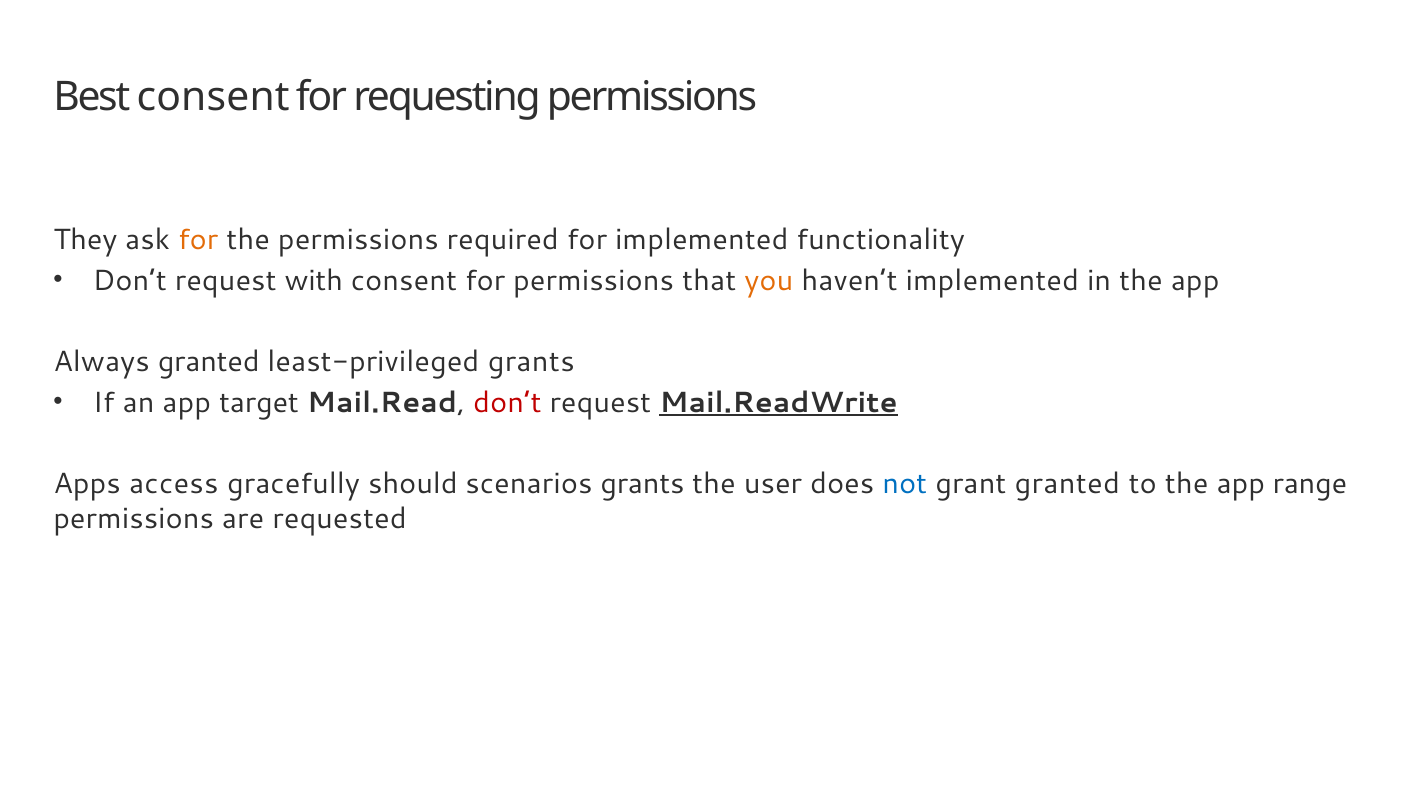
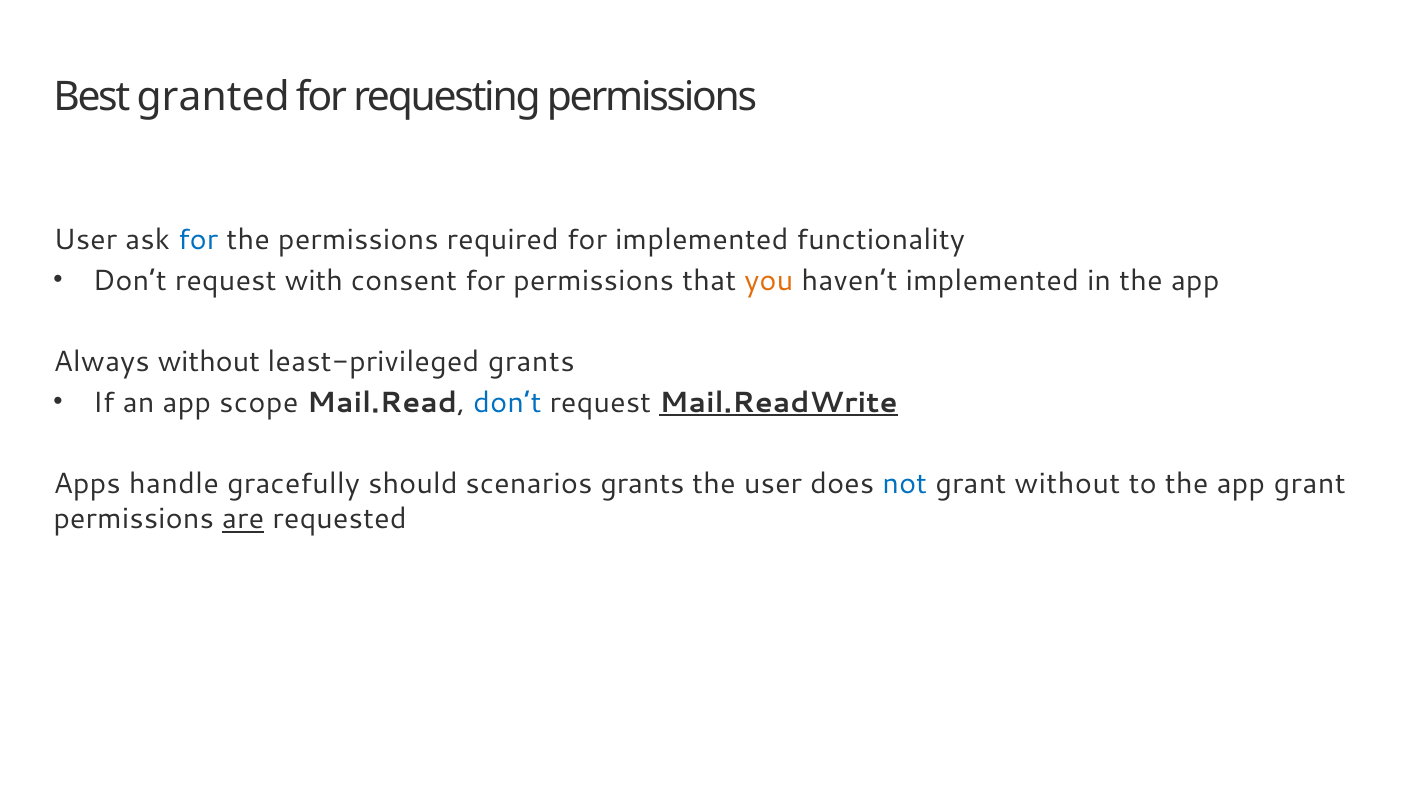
Best consent: consent -> granted (213, 98)
They: They -> User (85, 240)
for colour: orange -> blue (198, 240)
Always granted: granted -> without (209, 362)
target: target -> scope (259, 403)
don’t colour: red -> blue (507, 403)
access: access -> handle (174, 484)
grant granted: granted -> without (1067, 484)
app range: range -> grant (1310, 484)
are underline: none -> present (243, 519)
